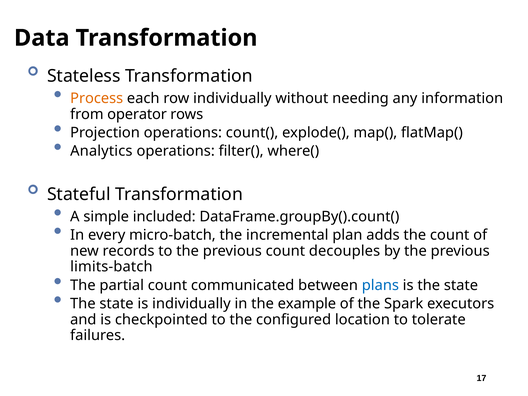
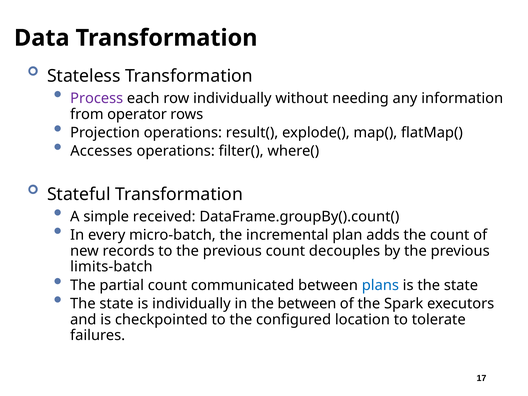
Process colour: orange -> purple (97, 98)
count(: count( -> result( (252, 133)
Analytics: Analytics -> Accesses (101, 151)
included: included -> received (164, 217)
the example: example -> between (307, 304)
